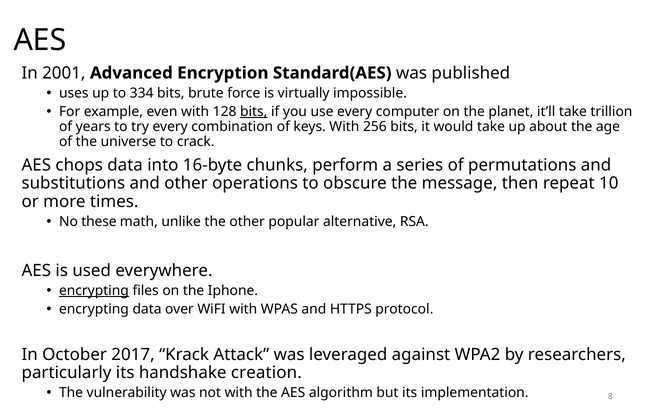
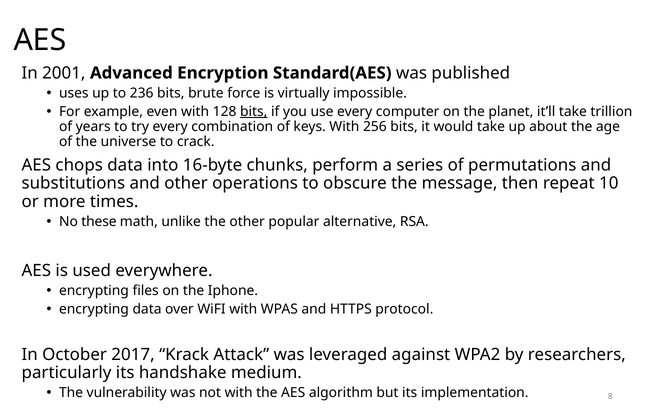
334: 334 -> 236 (142, 93)
encrypting underline: present -> none (94, 290)
creation: creation -> medium (266, 372)
